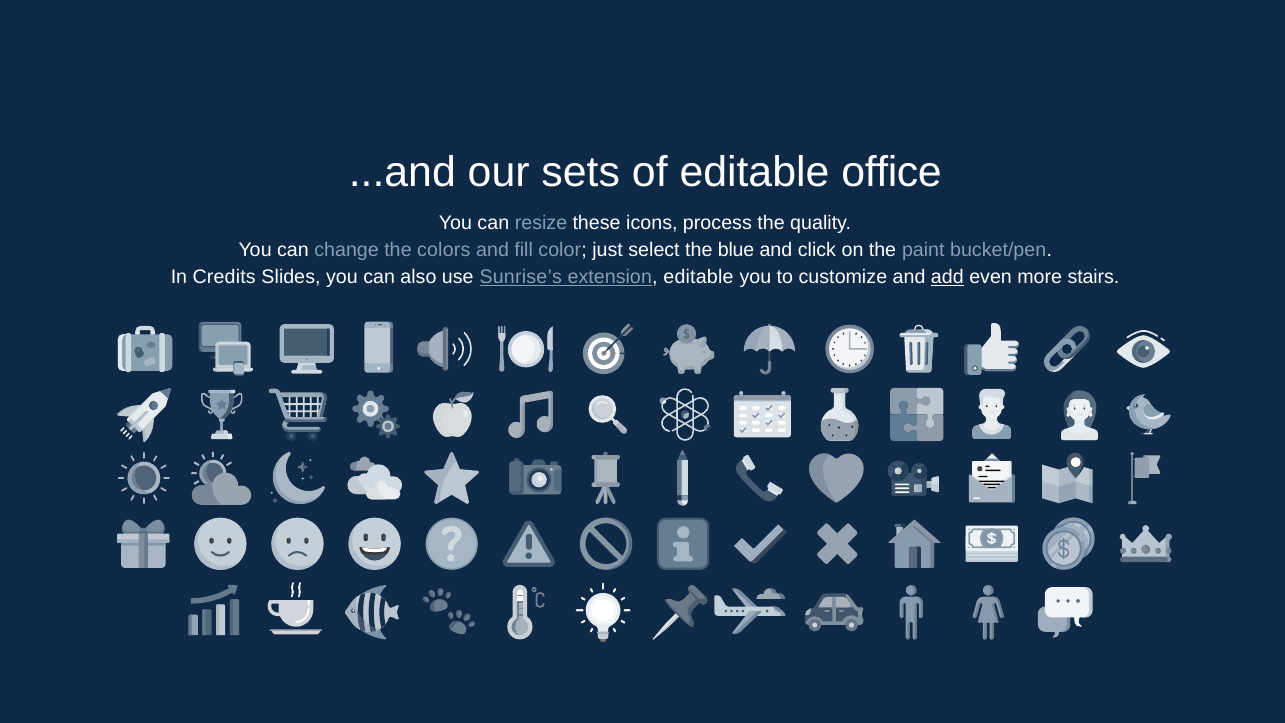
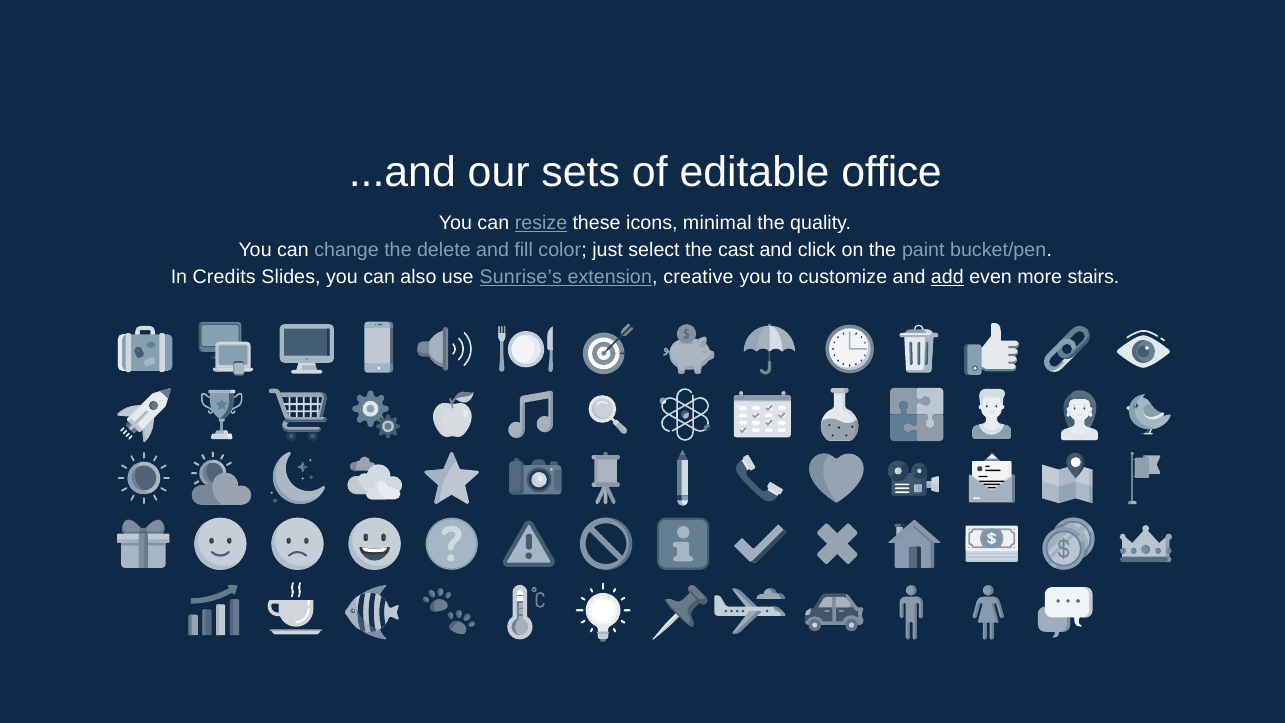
resize underline: none -> present (541, 223)
process: process -> minimal (717, 223)
colors: colors -> delete (444, 250)
blue: blue -> cast (736, 250)
extension editable: editable -> creative (698, 277)
